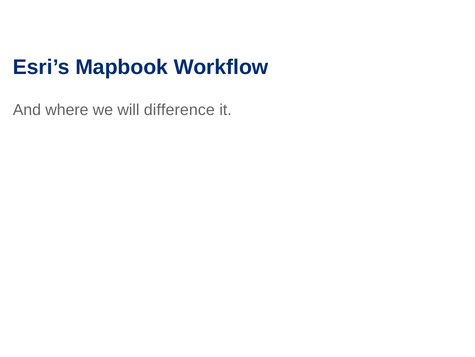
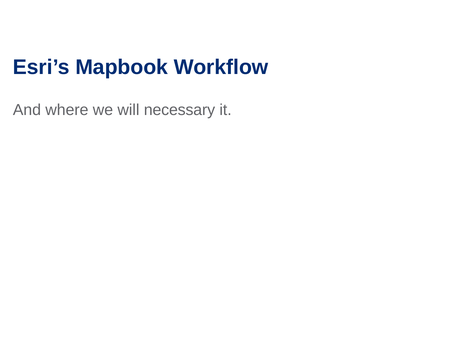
difference: difference -> necessary (179, 110)
